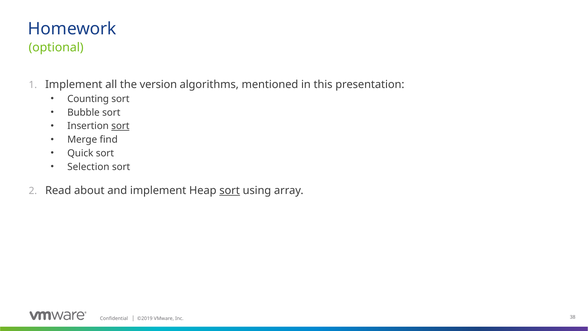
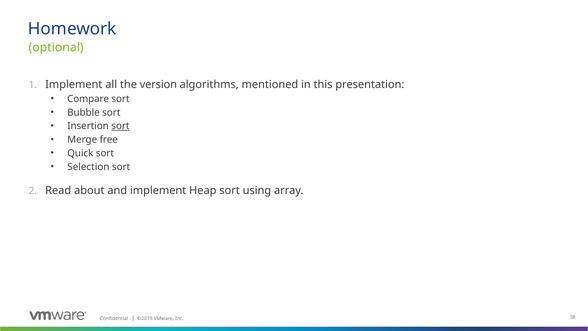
Counting: Counting -> Compare (88, 99)
find: find -> free (109, 140)
sort underline: present -> none (230, 190)
